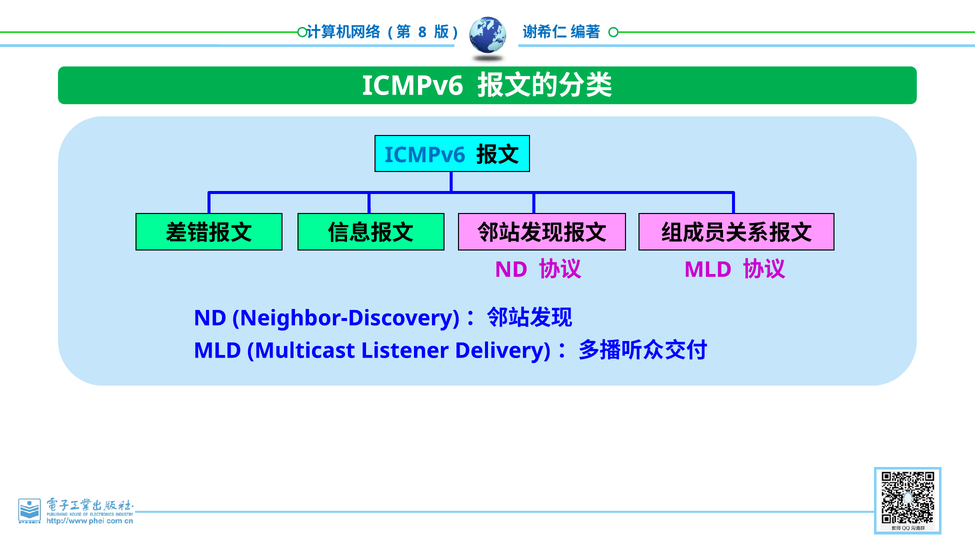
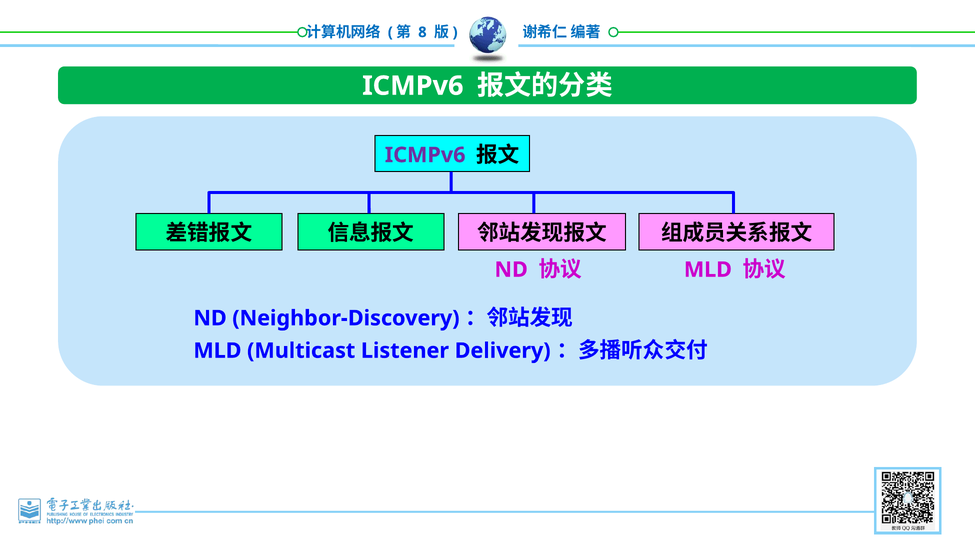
ICMPv6 colour: blue -> purple (425, 155)
